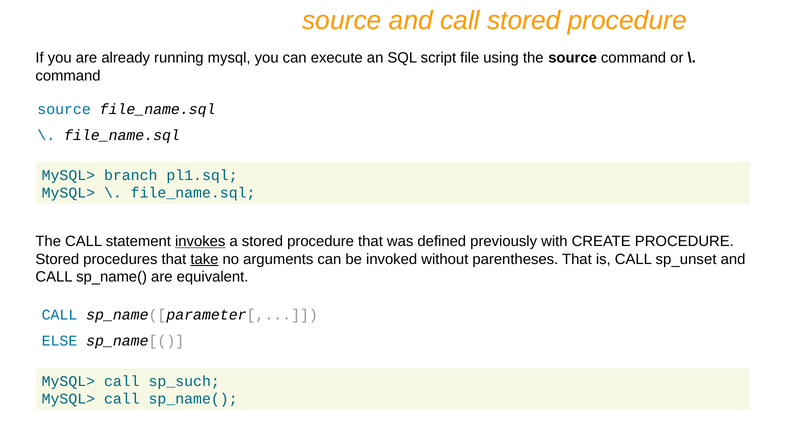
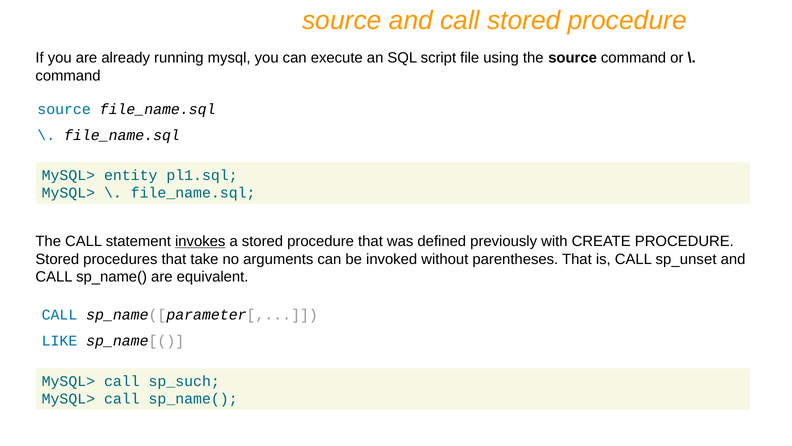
branch: branch -> entity (131, 175)
take underline: present -> none (204, 259)
ELSE: ELSE -> LIKE (59, 340)
